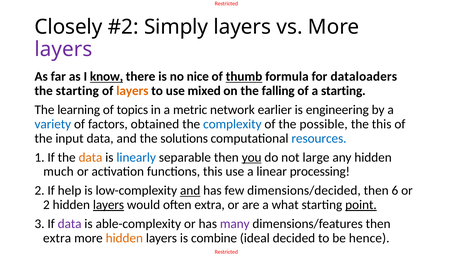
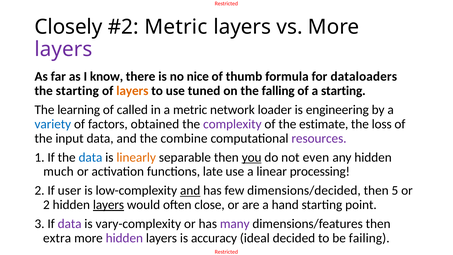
Simply: Simply -> Metric (176, 27)
know underline: present -> none (107, 77)
thumb underline: present -> none (244, 77)
mixed: mixed -> tuned (204, 91)
topics: topics -> called (132, 110)
earlier: earlier -> loader (275, 110)
complexity colour: blue -> purple (232, 124)
possible: possible -> estimate (324, 124)
the this: this -> loss (382, 124)
solutions: solutions -> combine (184, 138)
resources colour: blue -> purple (319, 138)
data colour: orange -> blue (90, 157)
linearly colour: blue -> orange (136, 157)
large: large -> even (316, 157)
functions this: this -> late (213, 171)
help: help -> user (70, 190)
6: 6 -> 5 (395, 190)
often extra: extra -> close (210, 205)
what: what -> hand (285, 205)
point underline: present -> none (361, 205)
able-complexity: able-complexity -> vary-complexity (138, 224)
hidden colour: orange -> purple (124, 238)
combine: combine -> accuracy (214, 238)
hence: hence -> failing (369, 238)
